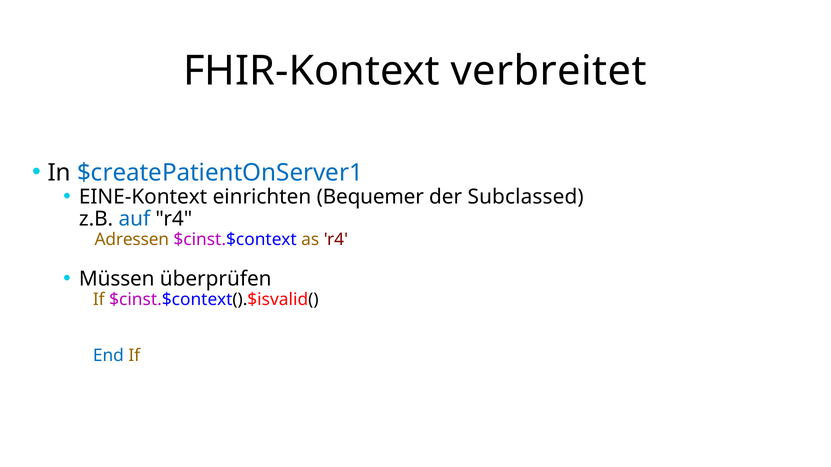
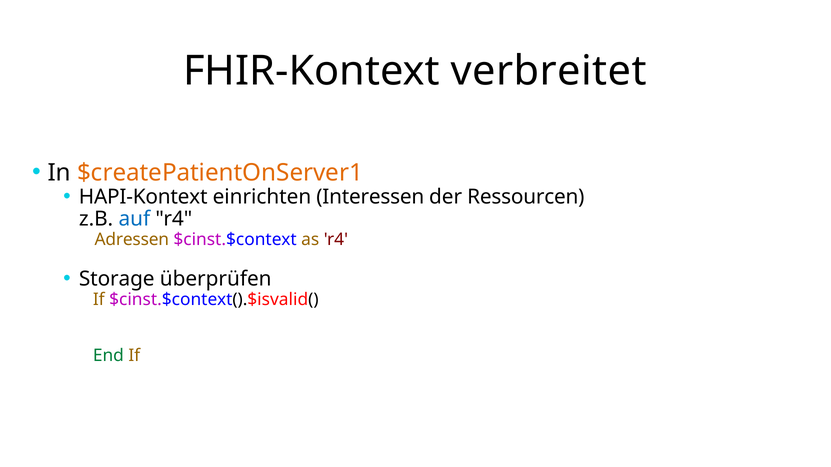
$createPatientOnServer1 colour: blue -> orange (220, 173)
EINE-Kontext: EINE-Kontext -> HAPI-Kontext (143, 197)
Bequemer: Bequemer -> Interessen (370, 197)
Subclassed: Subclassed -> Ressourcen (526, 197)
Müssen: Müssen -> Storage (117, 279)
End colour: blue -> green (108, 356)
